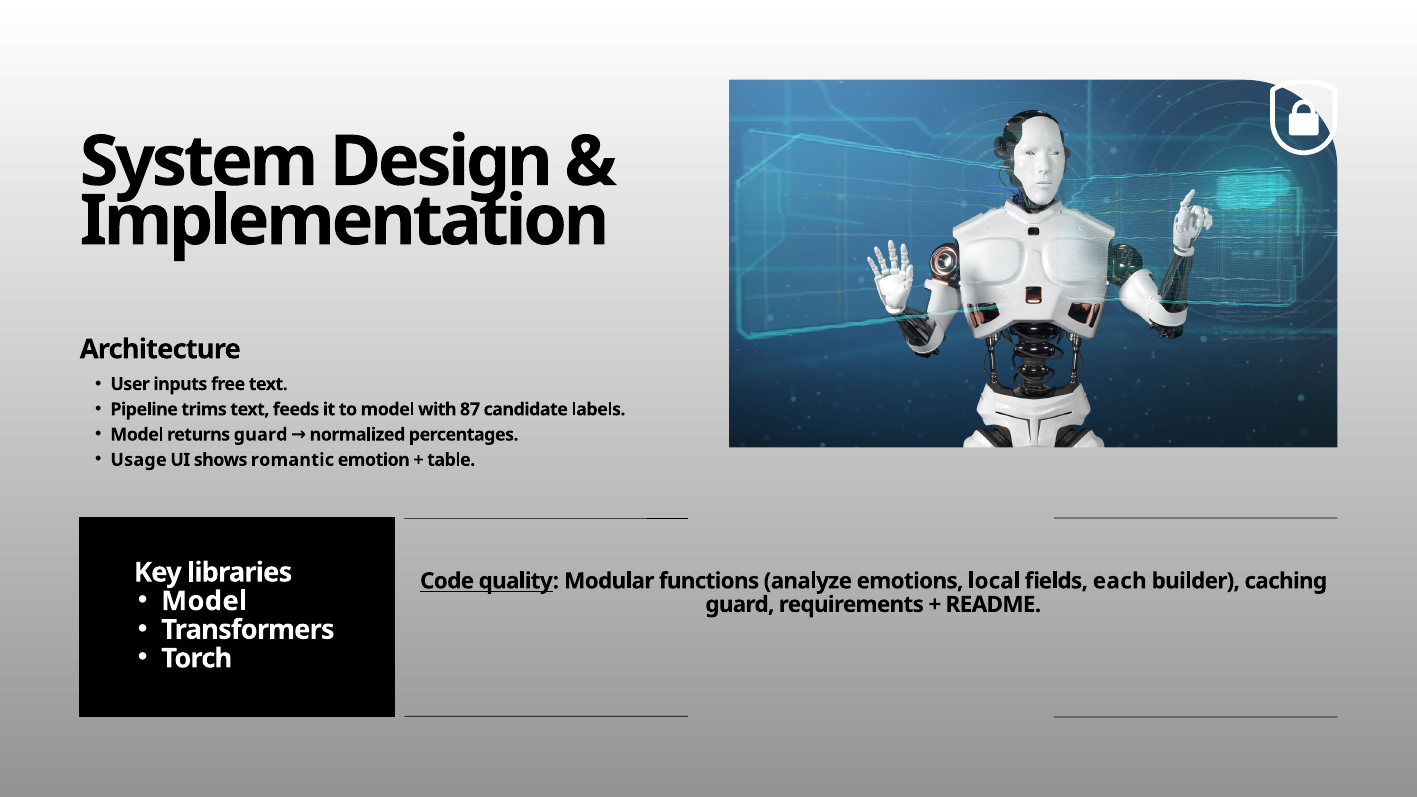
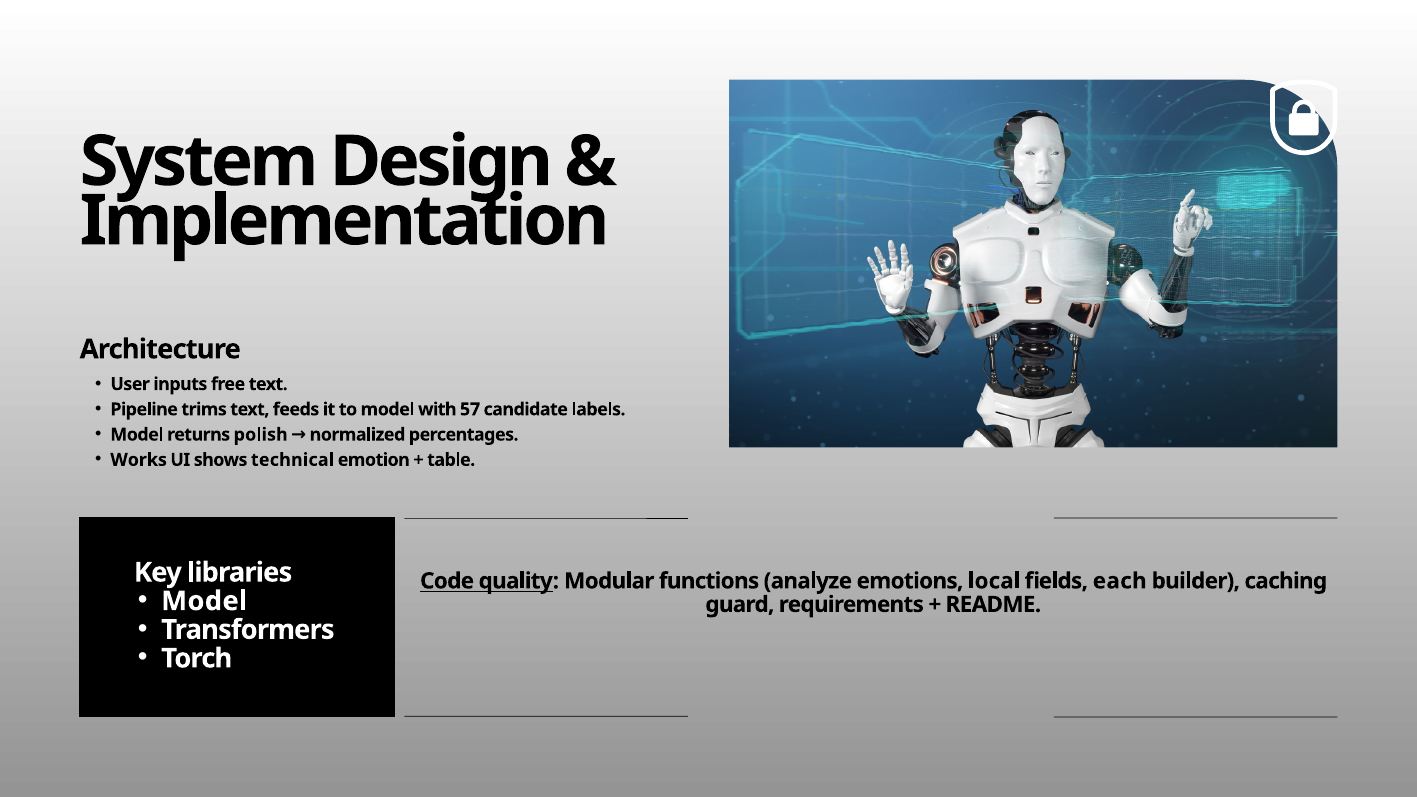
87: 87 -> 57 (470, 409)
returns guard: guard -> polish (261, 435)
Usage: Usage -> Works (139, 460)
romantic: romantic -> technical (292, 460)
